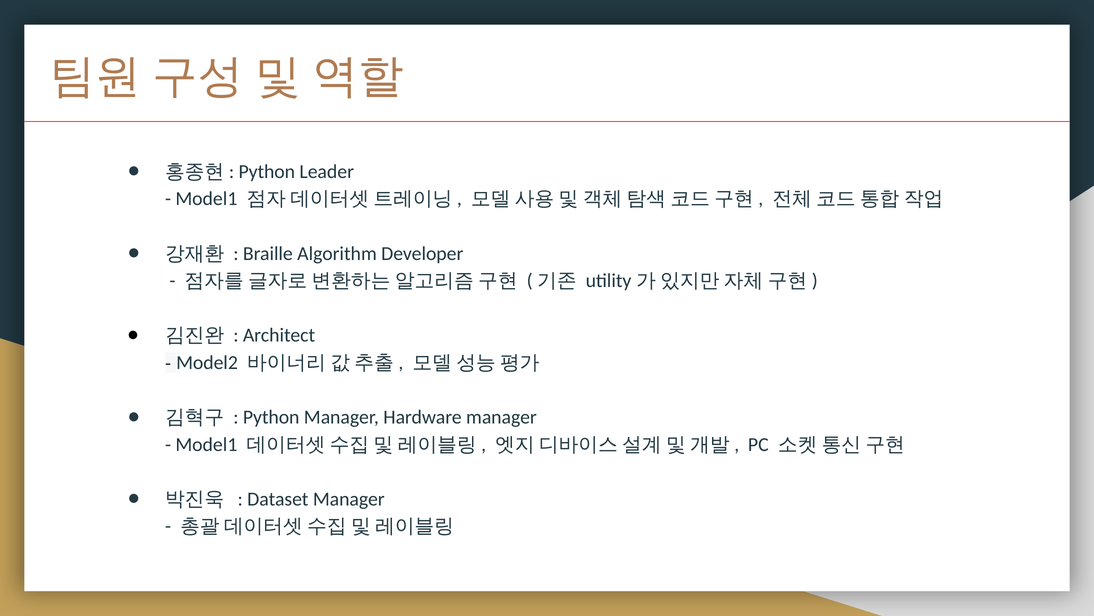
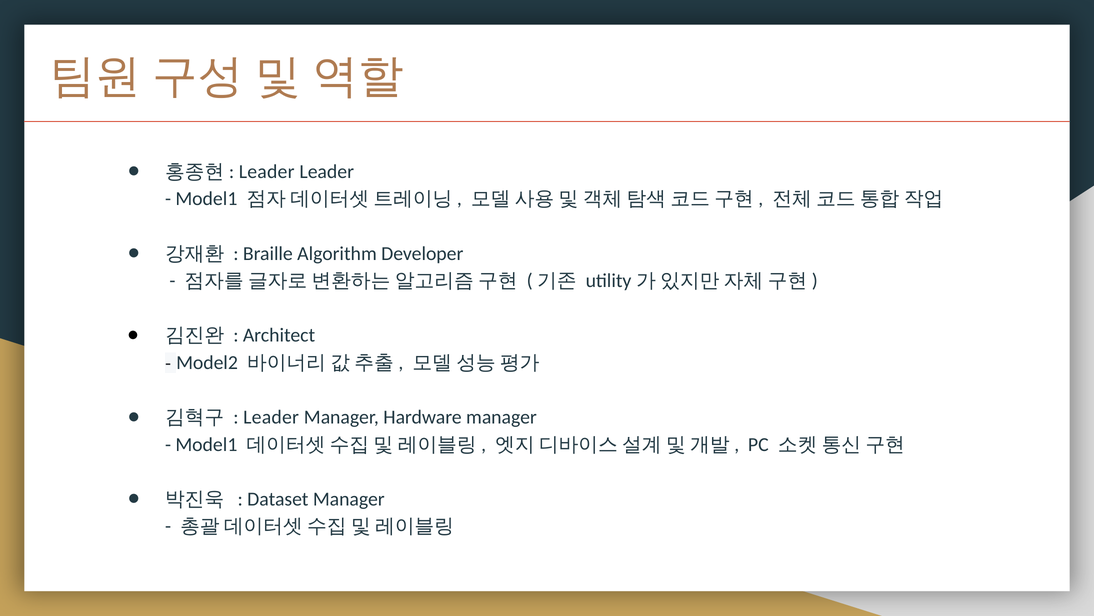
Python: Python -> Leader (267, 171)
Python: Python -> Leader (271, 417)
